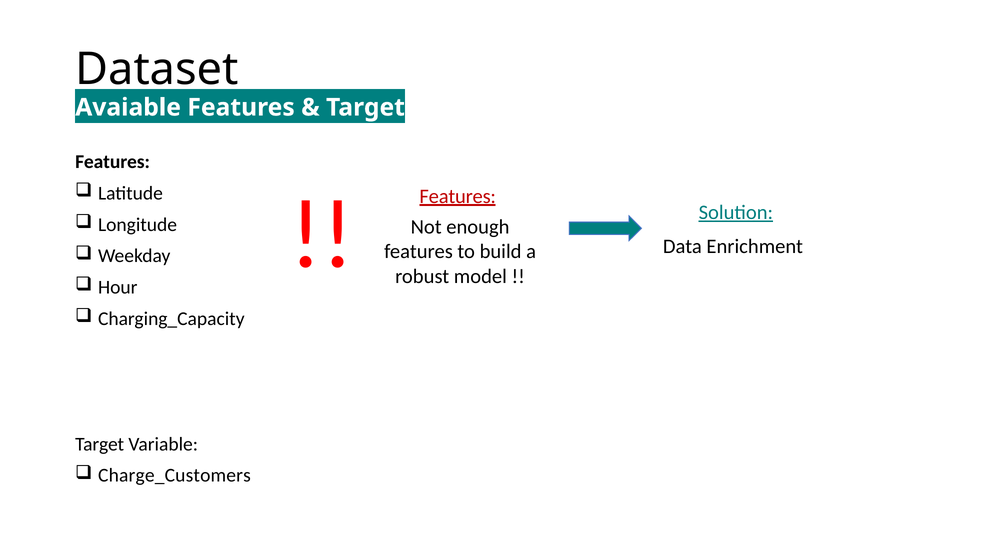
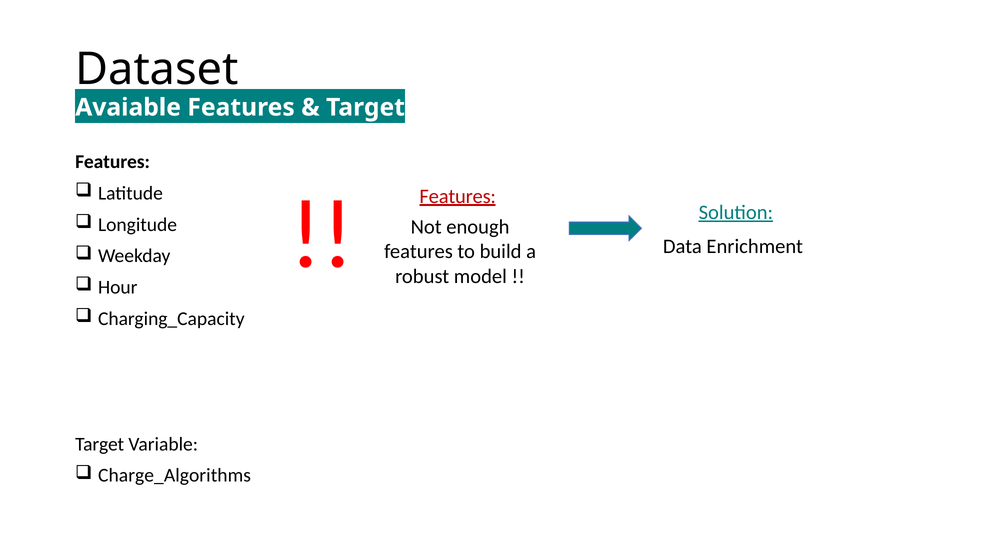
Charge_Customers: Charge_Customers -> Charge_Algorithms (175, 476)
